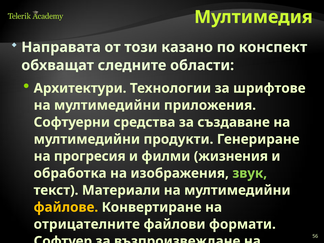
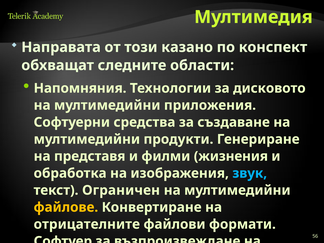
Архитектури: Архитектури -> Напомняния (80, 88)
шрифтове: шрифтове -> дискoвото (269, 88)
прогресия: прогресия -> представя (90, 156)
звук colour: light green -> light blue (250, 173)
Материали: Материали -> Ограничен (121, 190)
